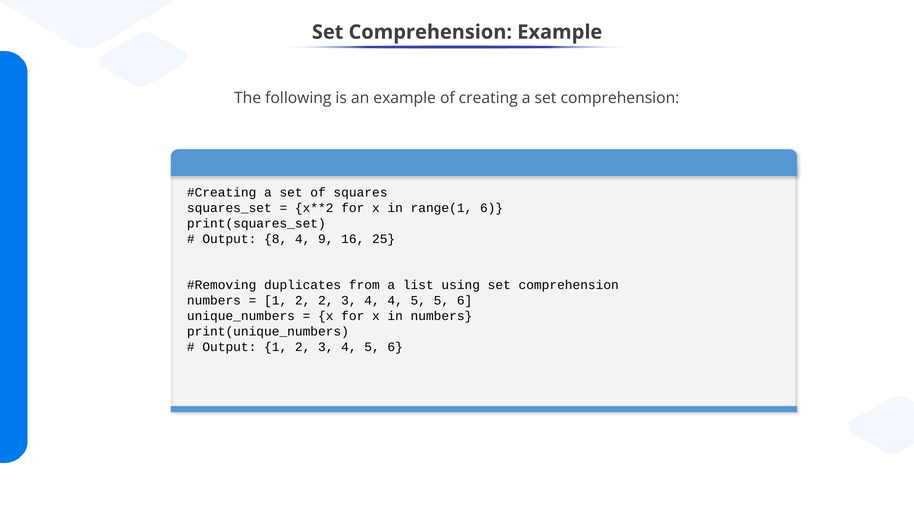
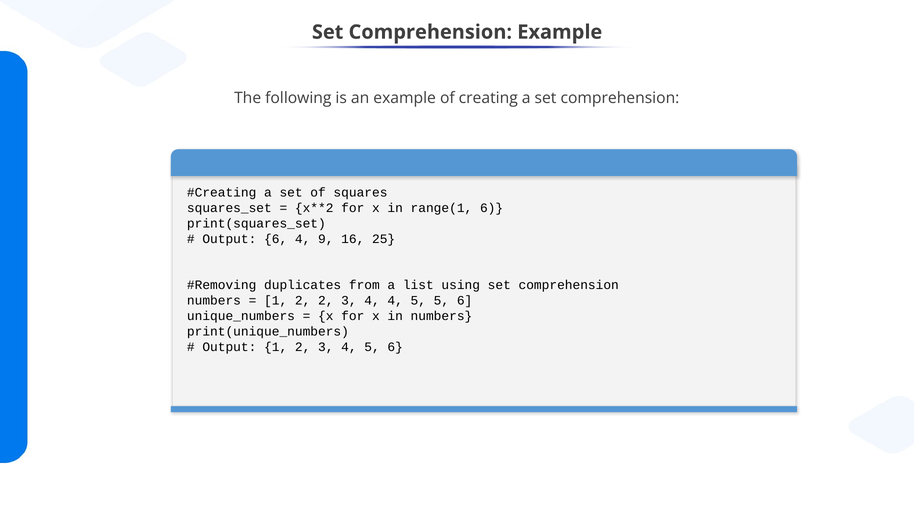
Output 8: 8 -> 6 (276, 239)
